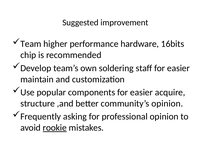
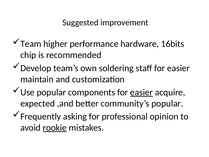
easier underline: none -> present (141, 92)
structure: structure -> expected (38, 103)
community’s opinion: opinion -> popular (167, 103)
